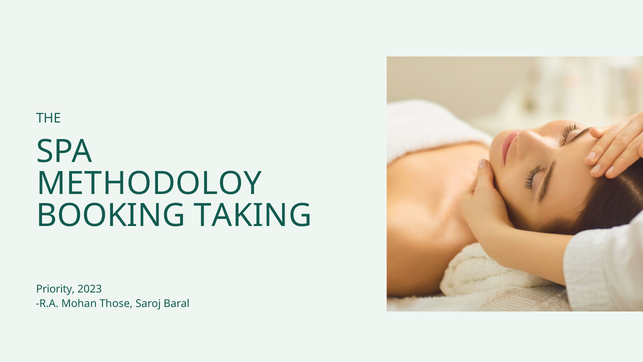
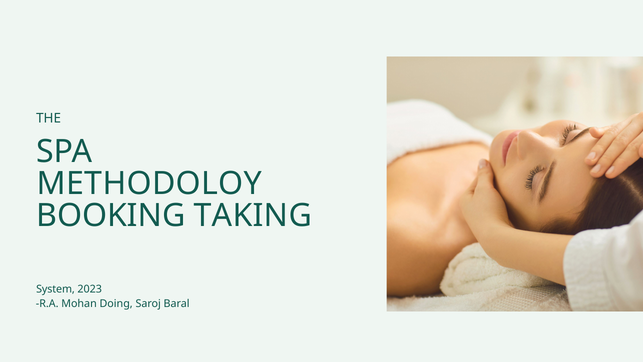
Priority: Priority -> System (55, 289)
Those: Those -> Doing (116, 303)
